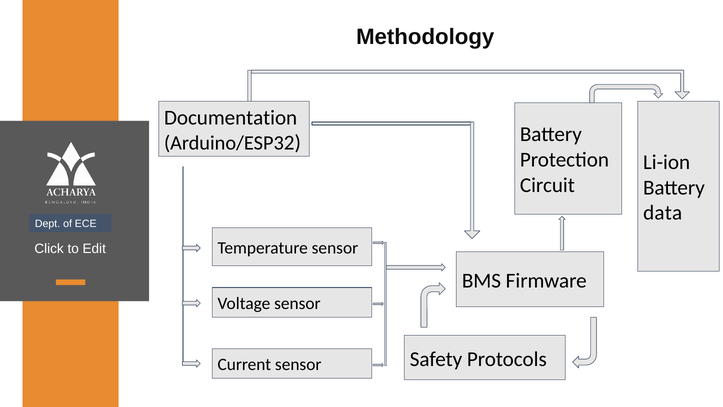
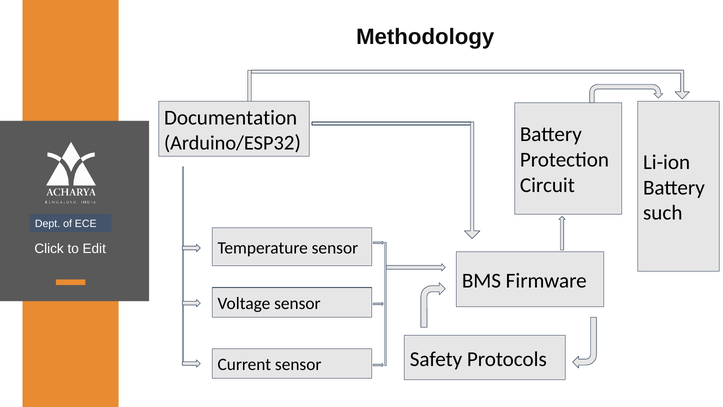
data: data -> such (663, 213)
